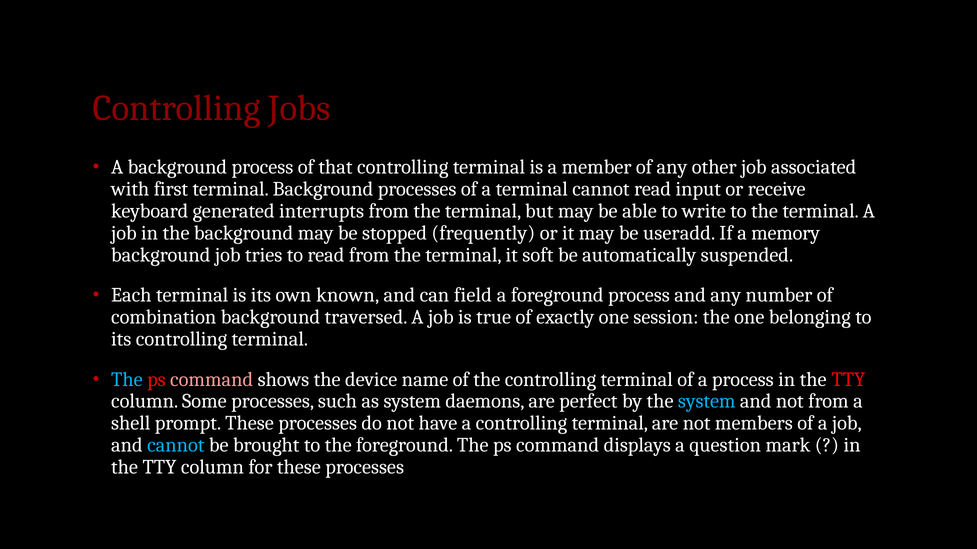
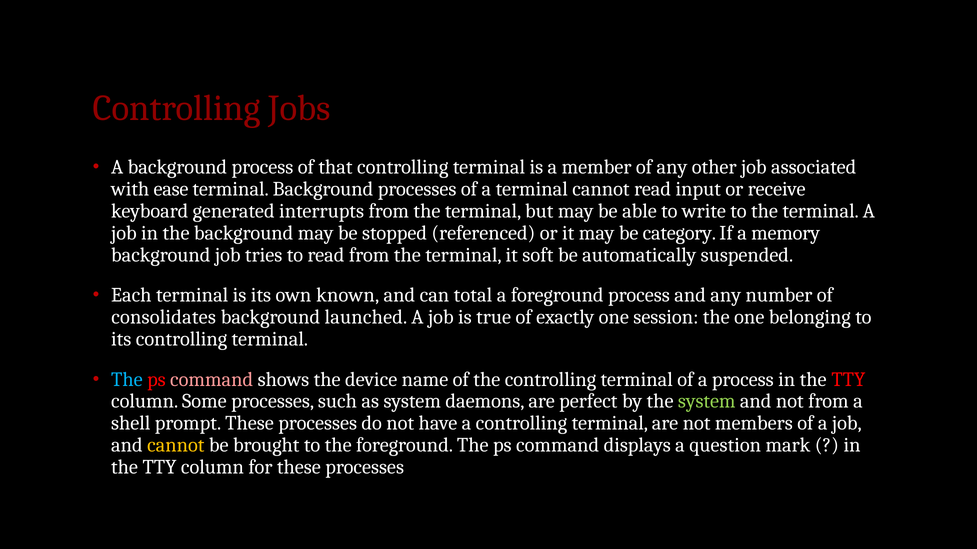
first: first -> ease (171, 189)
frequently: frequently -> referenced (483, 233)
useradd: useradd -> category (679, 233)
field: field -> total (473, 295)
combination: combination -> consolidates (164, 317)
traversed: traversed -> launched (366, 317)
system colour: light blue -> light green (707, 402)
cannot colour: light blue -> yellow (176, 446)
